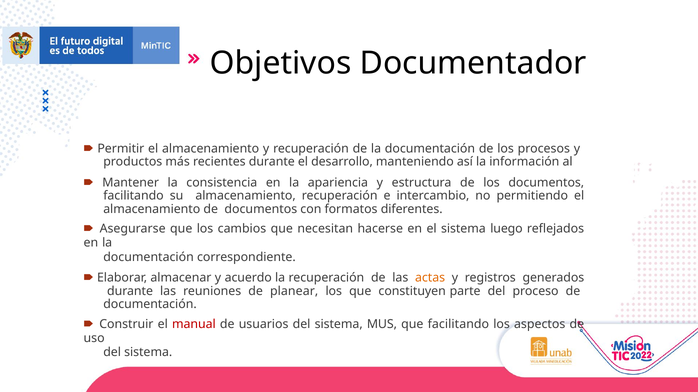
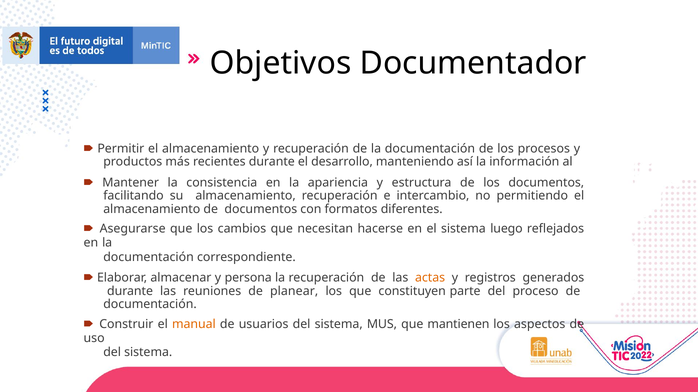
acuerdo: acuerdo -> persona (248, 278)
manual colour: red -> orange (194, 324)
que facilitando: facilitando -> mantienen (458, 324)
